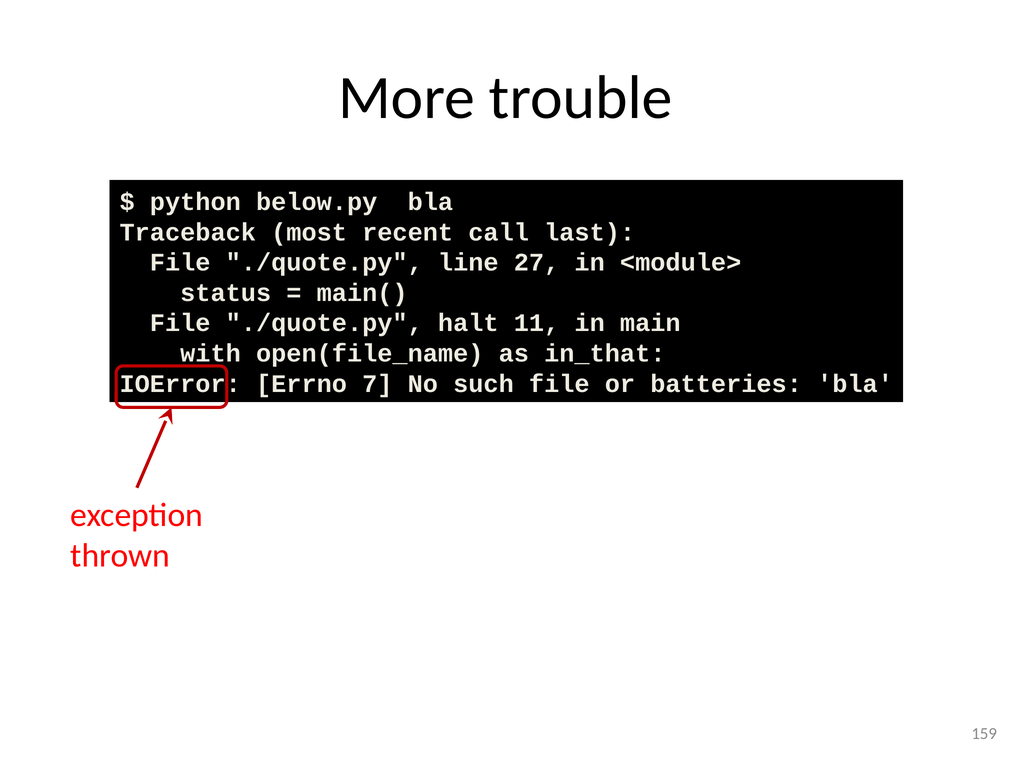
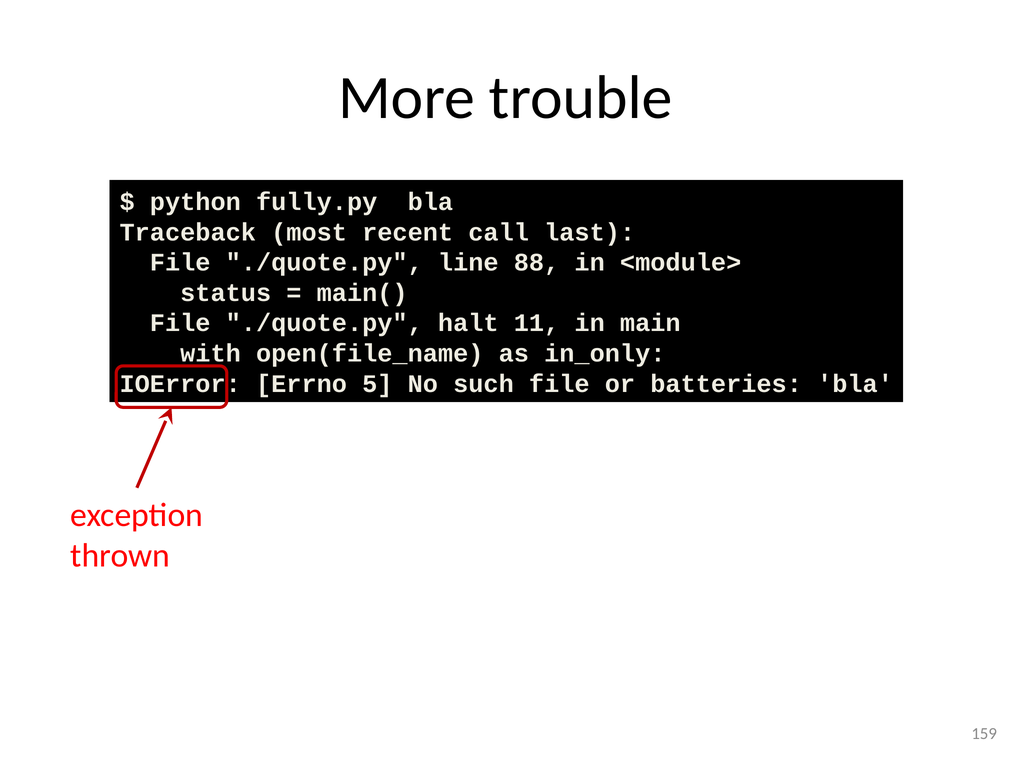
below.py: below.py -> fully.py (317, 202)
27: 27 -> 88 (537, 263)
in_that: in_that -> in_only (605, 354)
7: 7 -> 5 (377, 384)
